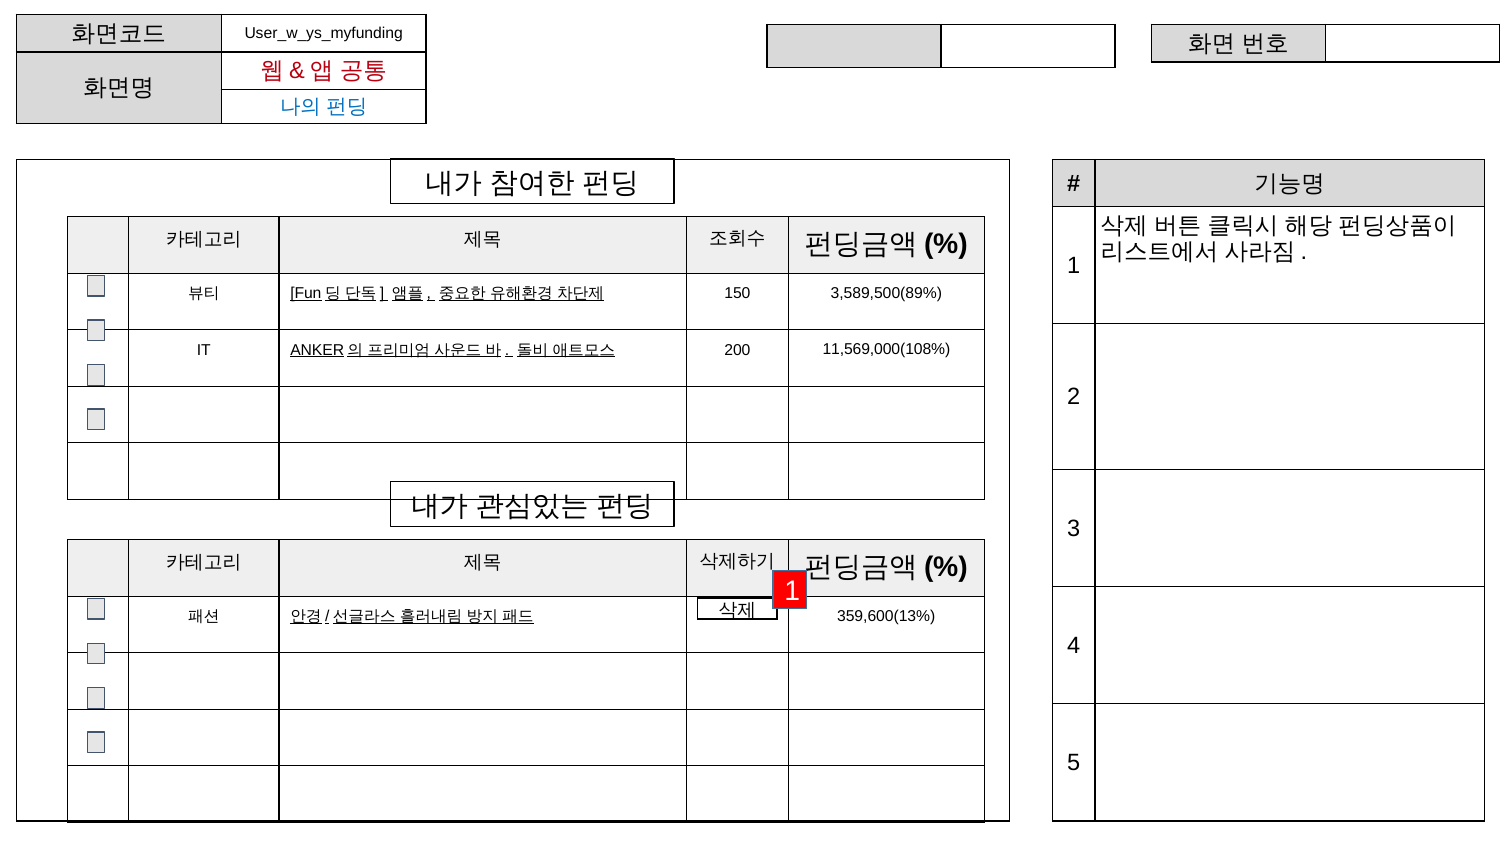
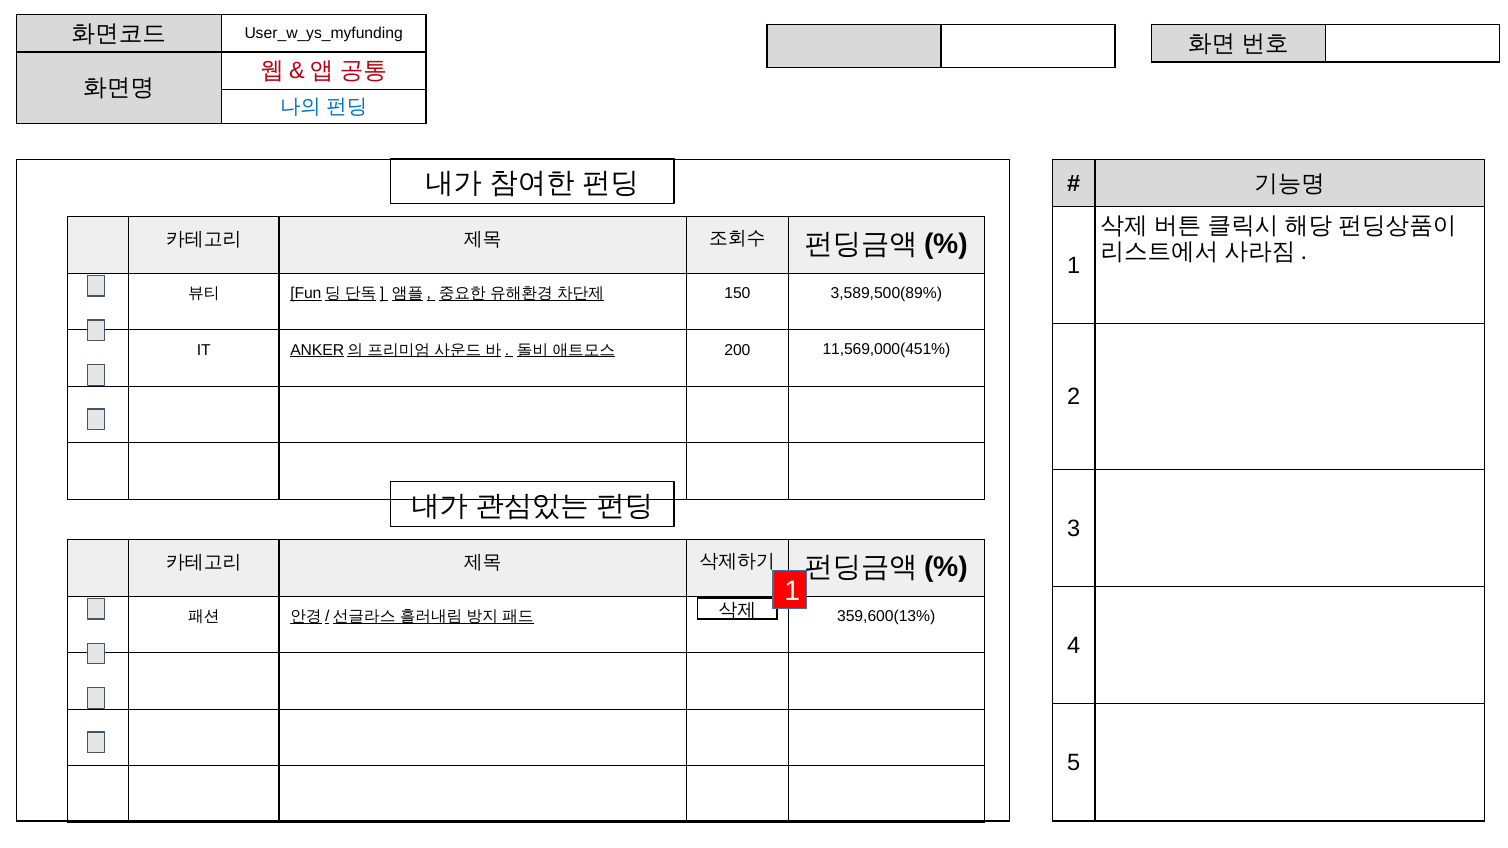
11,569,000(108%: 11,569,000(108% -> 11,569,000(451% (886, 350)
